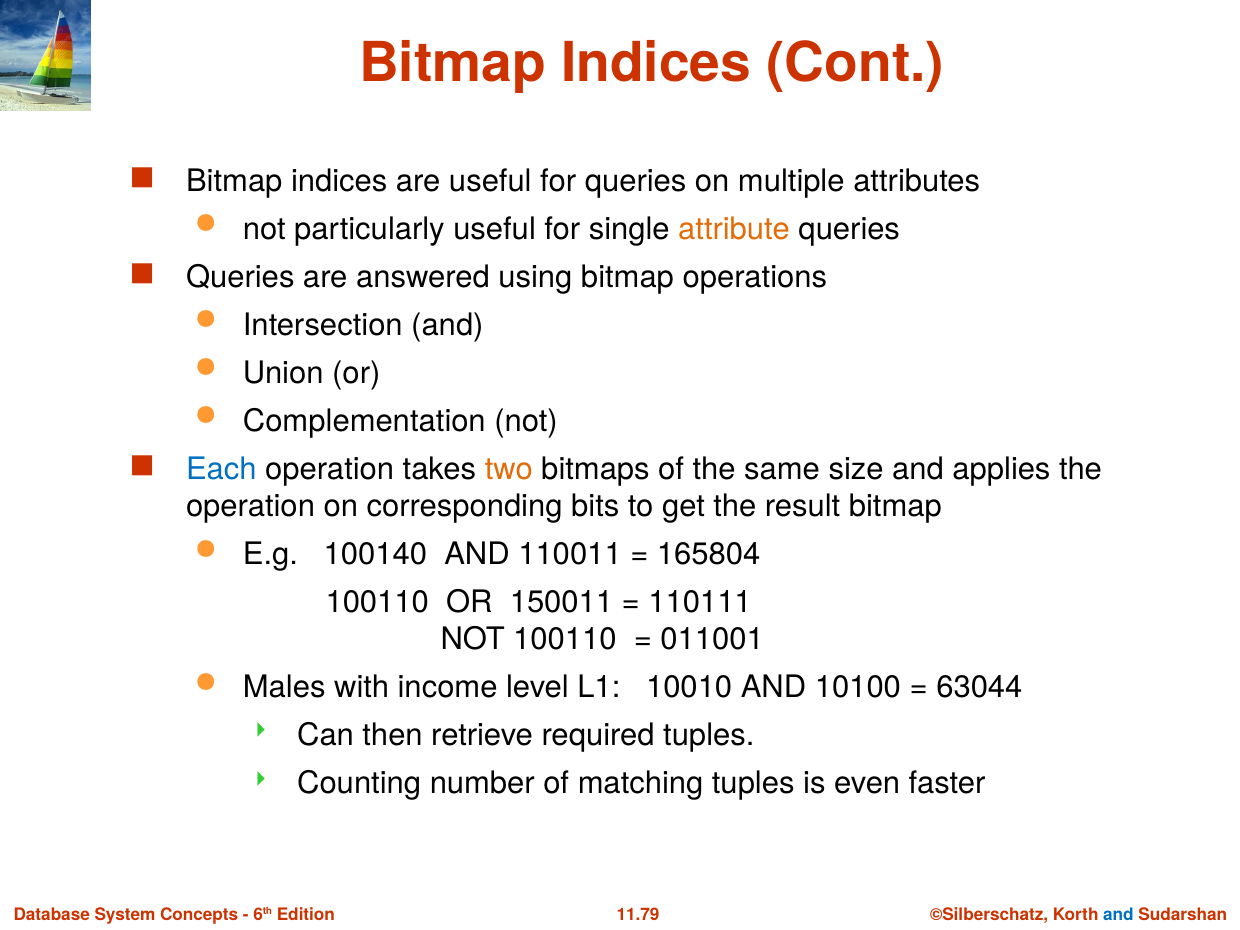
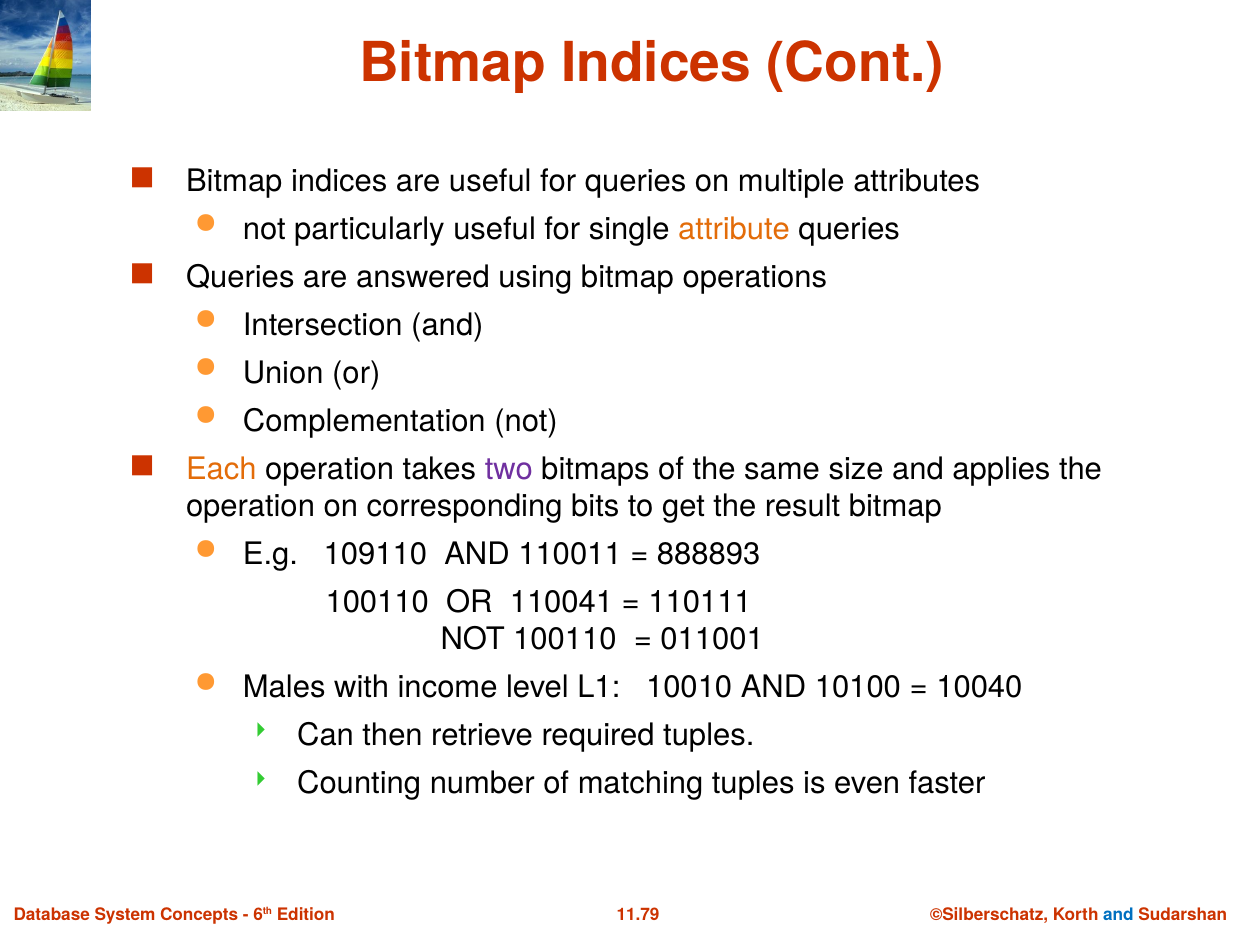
Each colour: blue -> orange (221, 469)
two colour: orange -> purple (509, 469)
100140: 100140 -> 109110 (375, 554)
165804: 165804 -> 888893 (709, 554)
150011: 150011 -> 110041 (561, 602)
63044: 63044 -> 10040 (979, 688)
